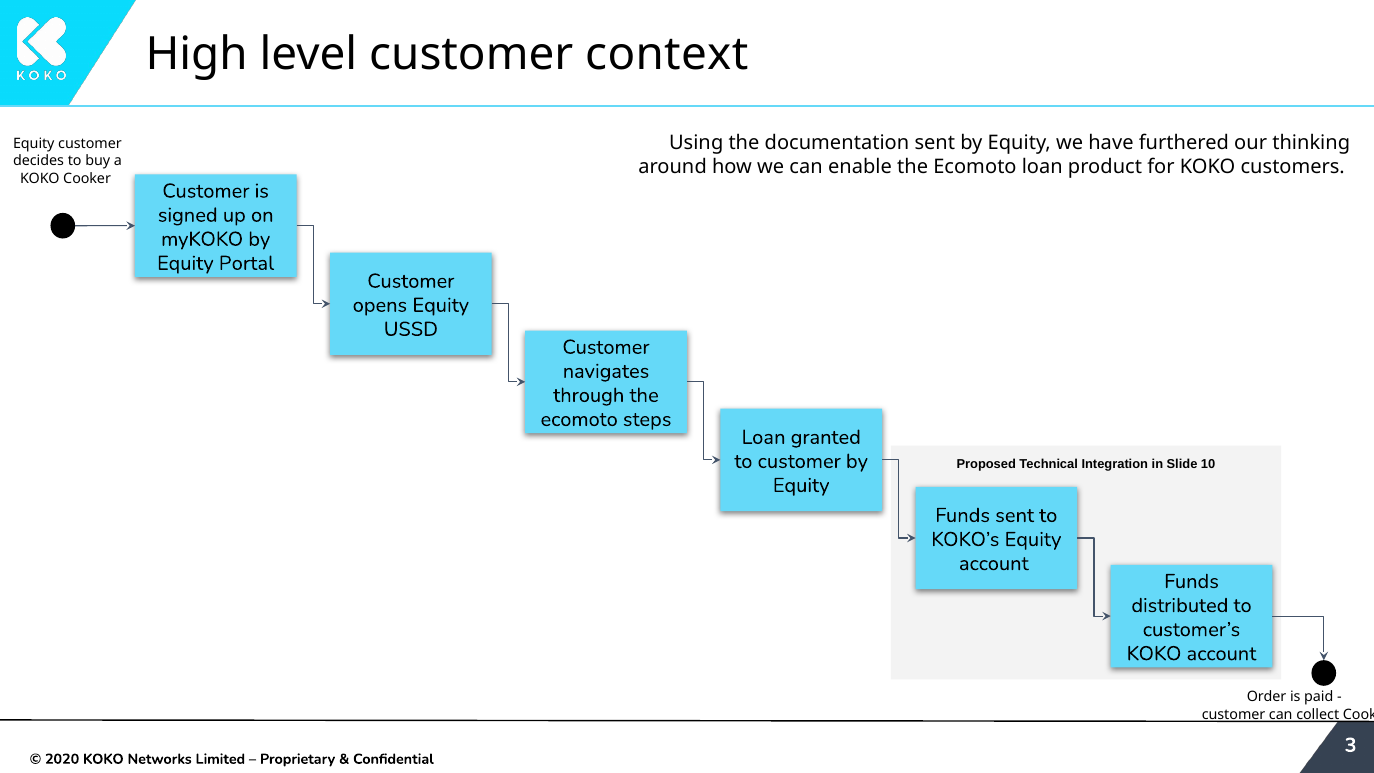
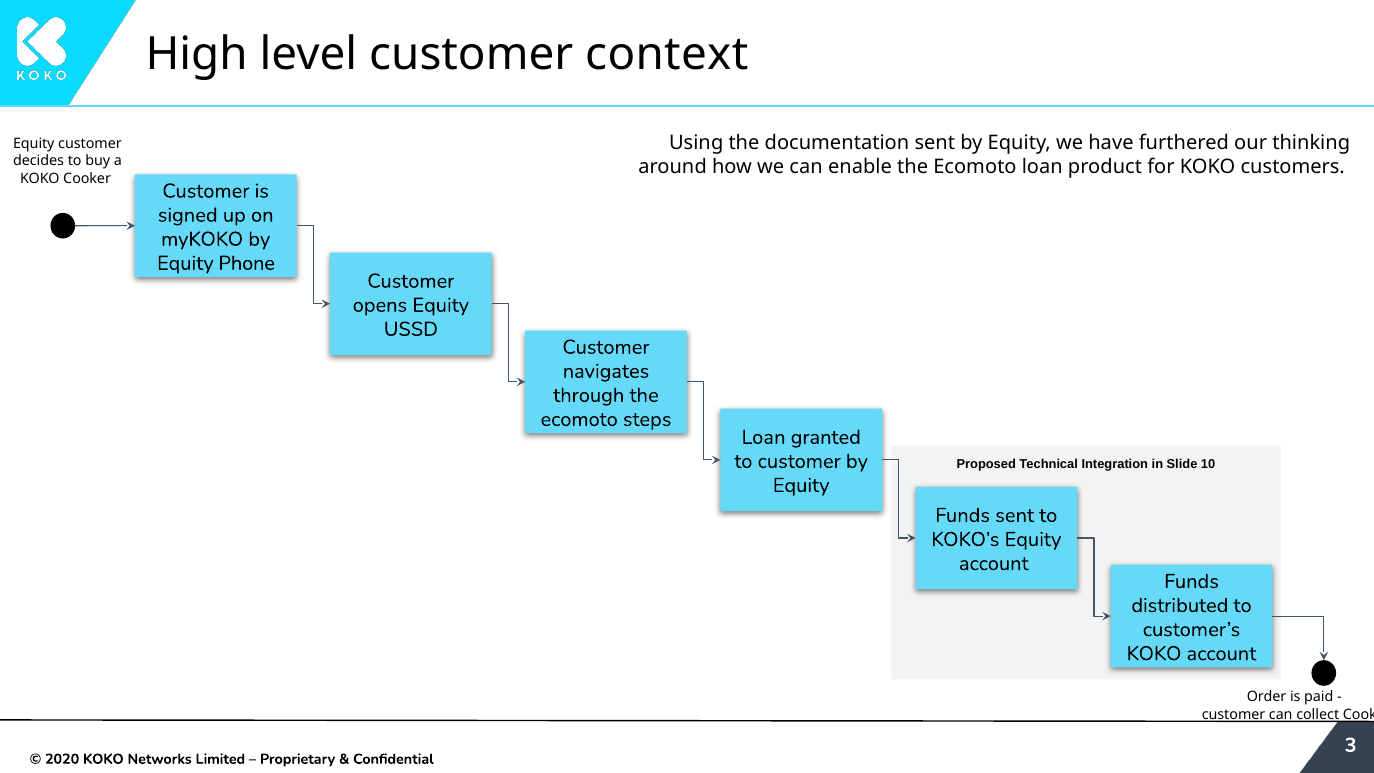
Portal: Portal -> Phone (247, 263)
